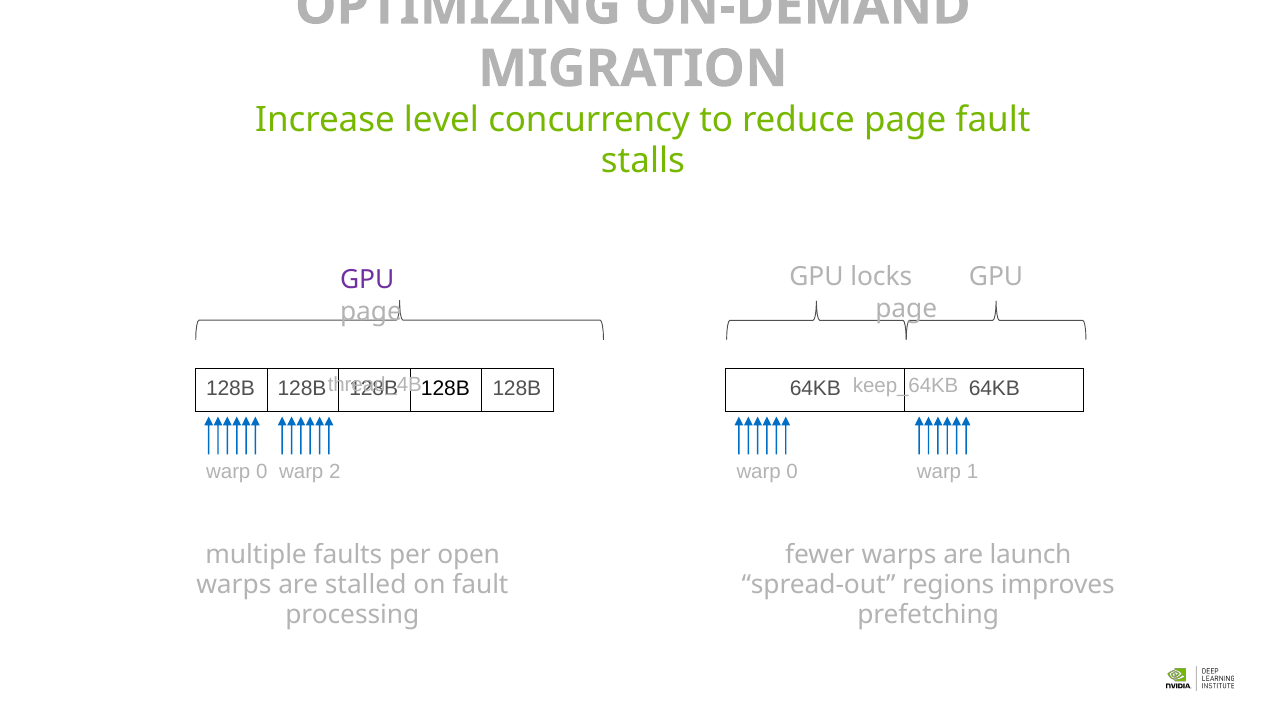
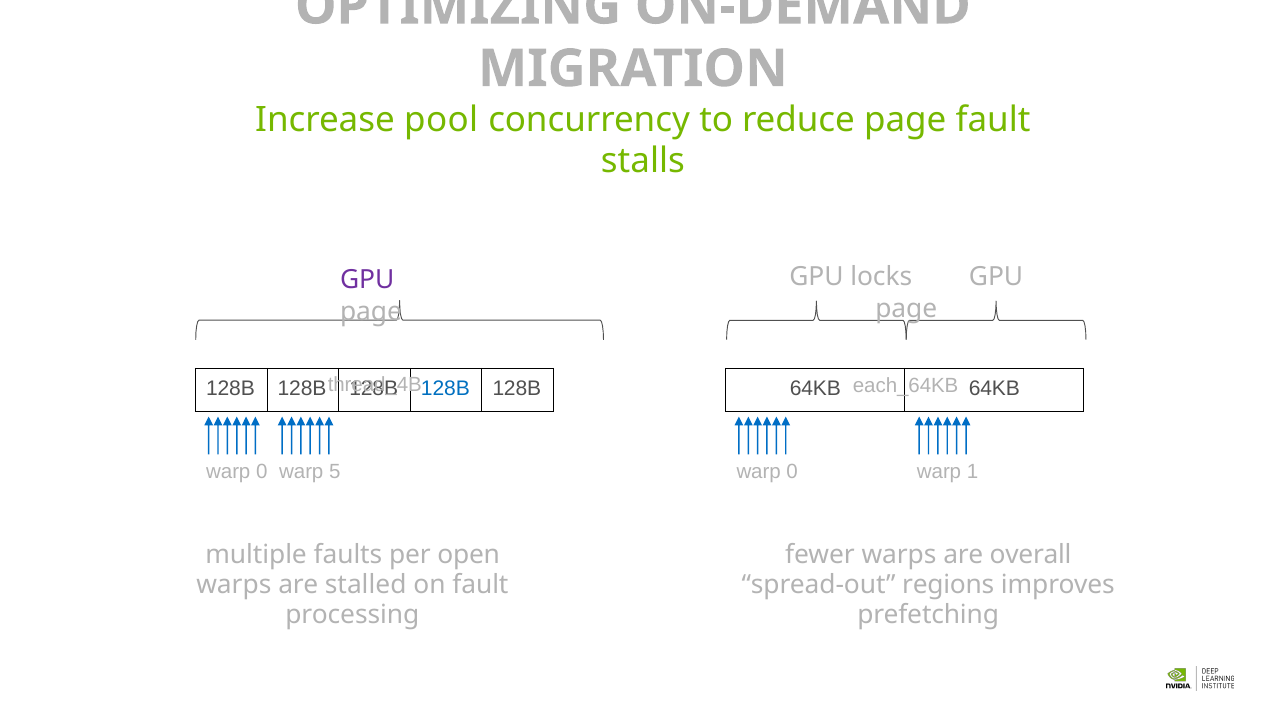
level: level -> pool (441, 120)
keep_64KB: keep_64KB -> each_64KB (906, 386)
128B colour: black -> blue (445, 389)
2: 2 -> 5 (335, 472)
launch: launch -> overall (1031, 555)
